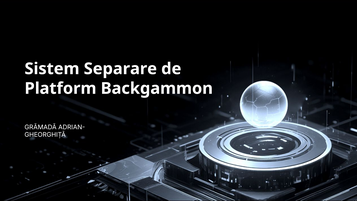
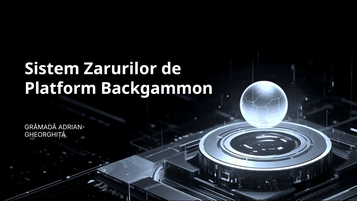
Separare: Separare -> Zarurilor (120, 69)
